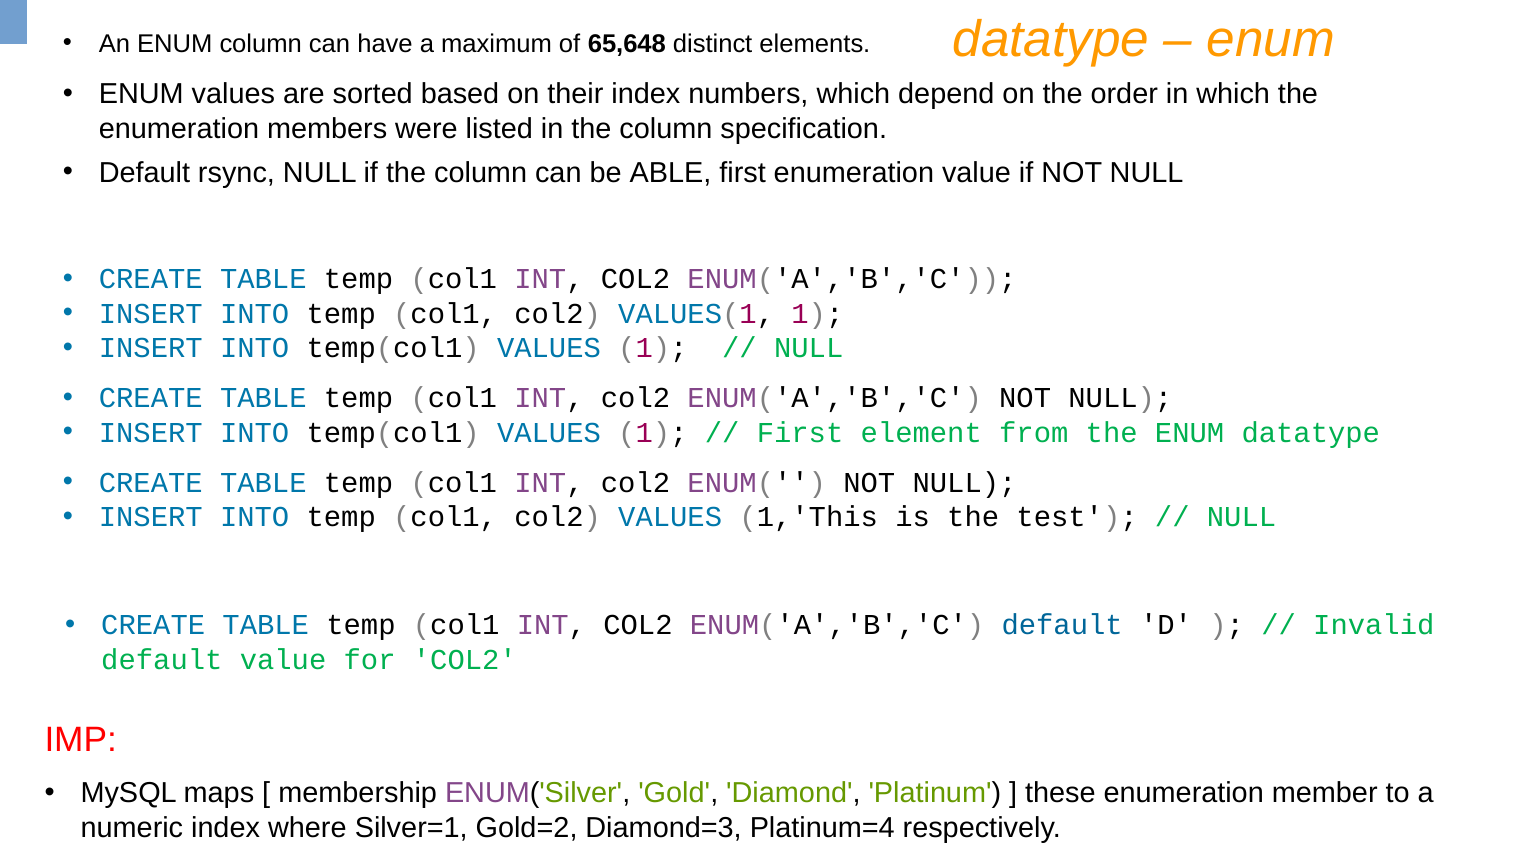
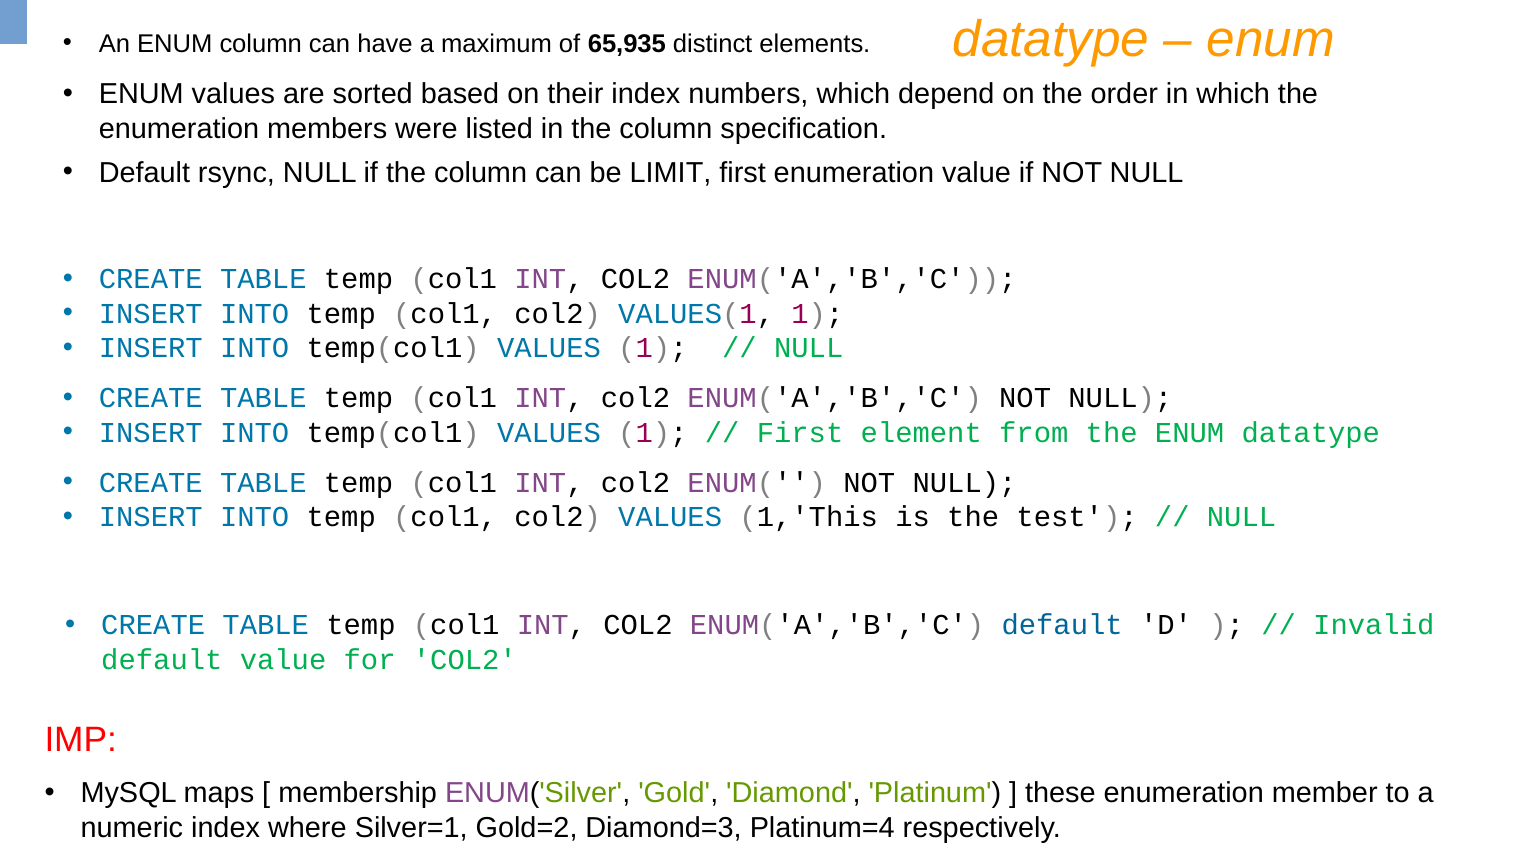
65,648: 65,648 -> 65,935 (627, 44)
ABLE: ABLE -> LIMIT (670, 173)
